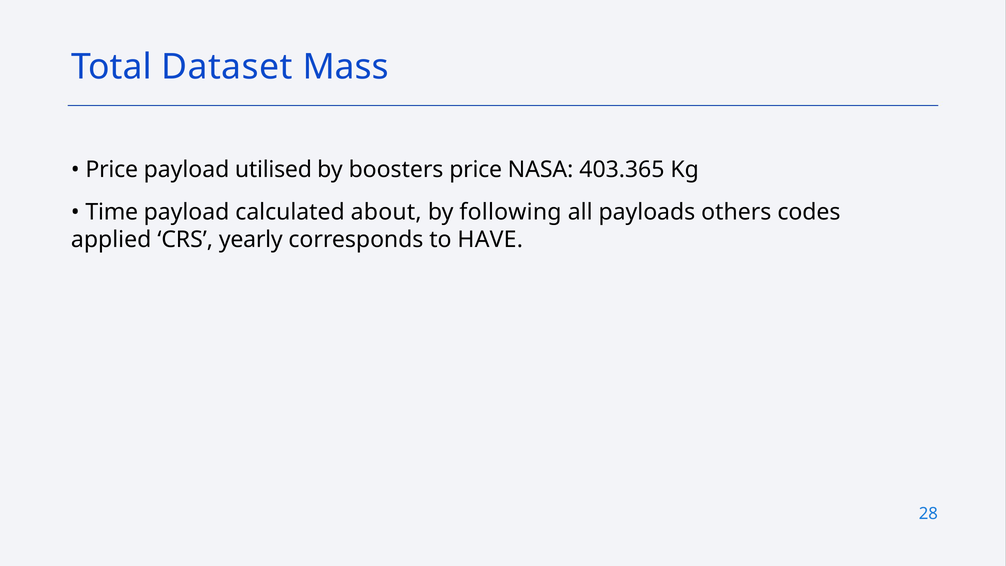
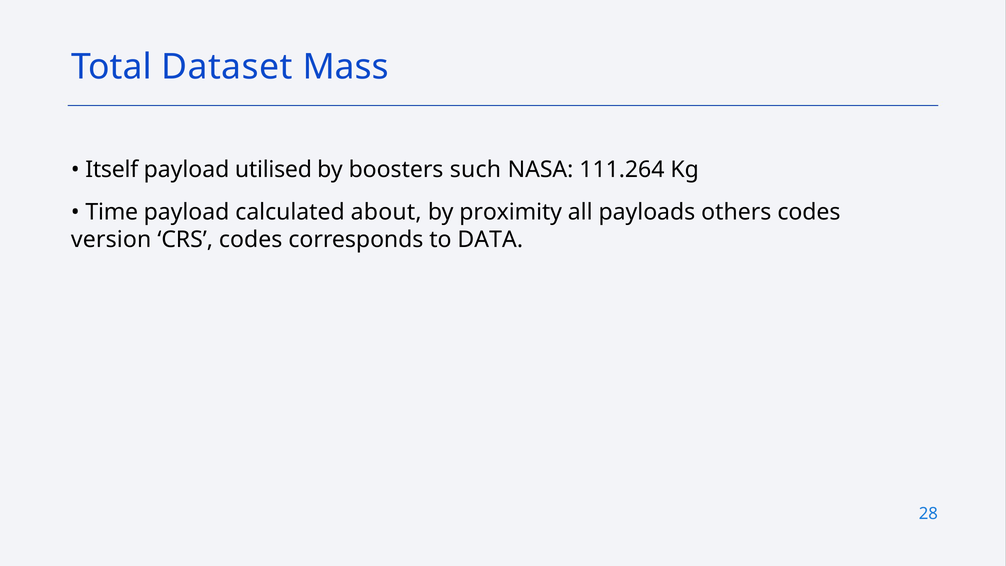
Price: Price -> Itself (112, 170)
boosters price: price -> such (475, 170)
403.365: 403.365 -> 111.264 (622, 170)
following: following -> proximity (511, 212)
applied: applied -> version (111, 240)
CRS yearly: yearly -> codes (251, 240)
HAVE: HAVE -> DATA (490, 240)
